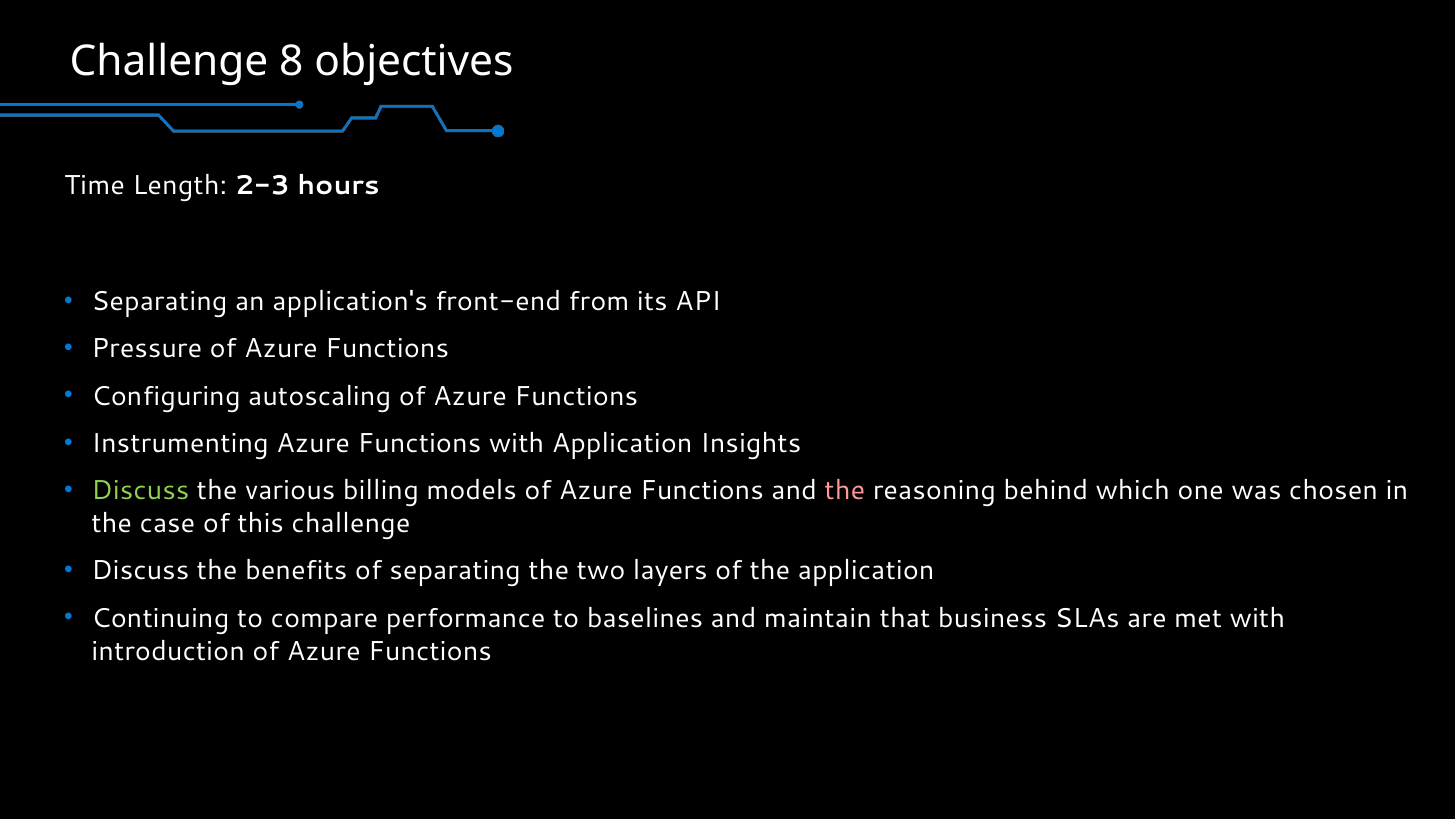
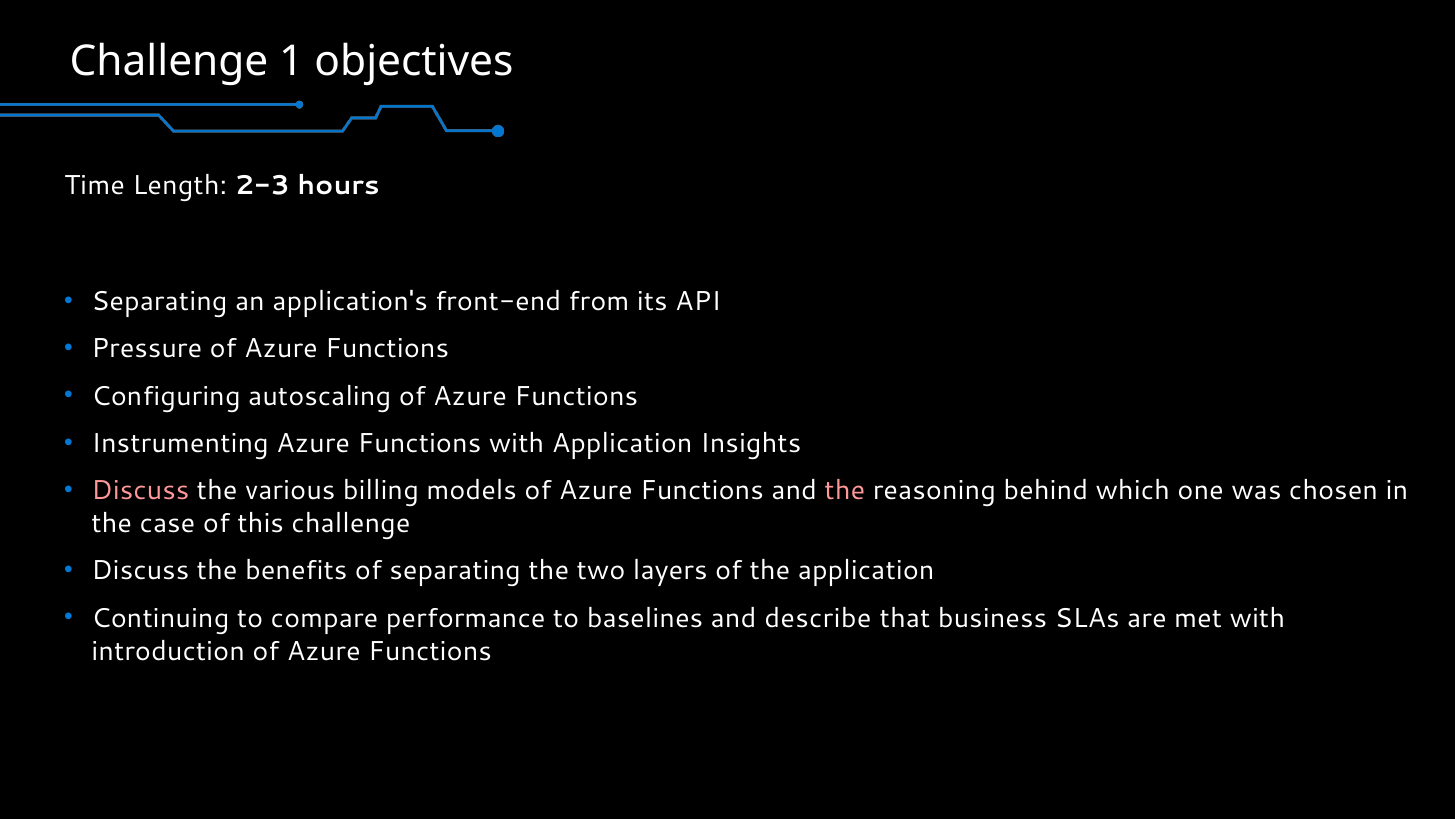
8: 8 -> 1 (291, 61)
Discuss colour: light green -> pink (140, 490)
maintain: maintain -> describe (818, 618)
